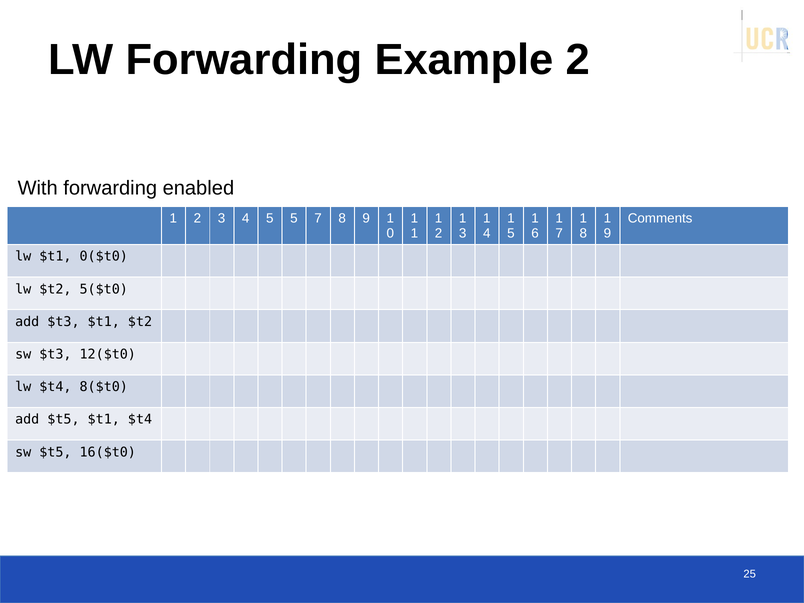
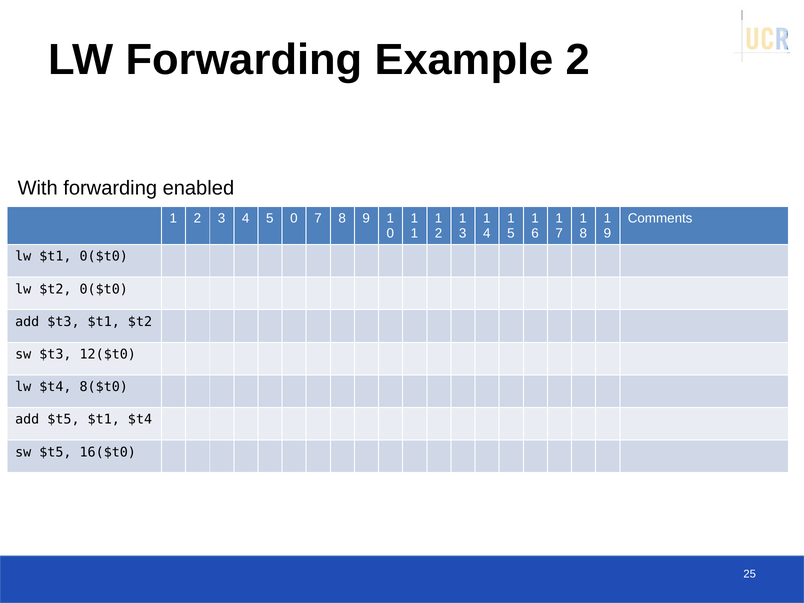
5 5: 5 -> 0 (294, 218)
$t2 5($t0: 5($t0 -> 0($t0 (104, 289)
